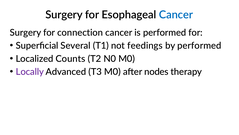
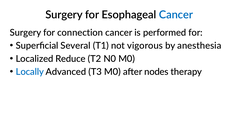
feedings: feedings -> vigorous (145, 46)
by performed: performed -> anesthesia (199, 46)
Counts: Counts -> Reduce (70, 59)
Locally colour: purple -> blue (30, 72)
